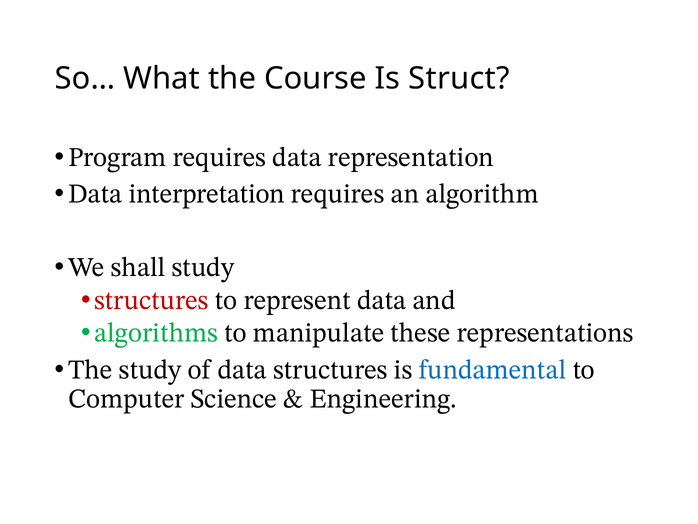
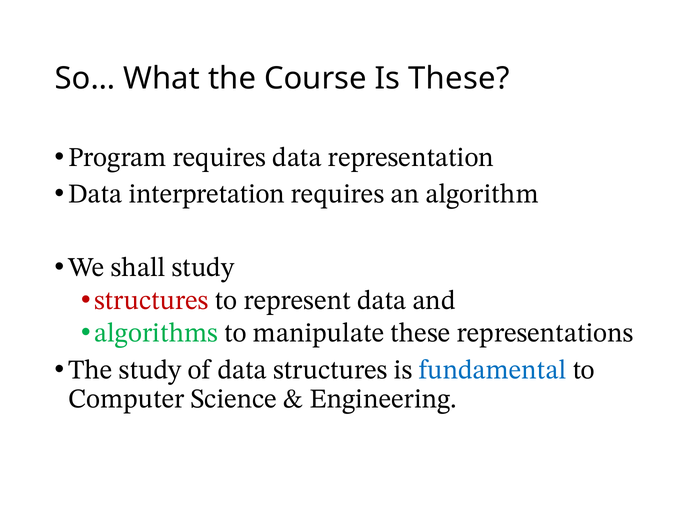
Is Struct: Struct -> These (459, 78)
